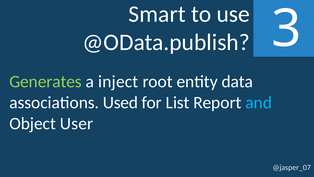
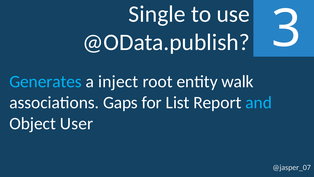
Smart: Smart -> Single (157, 14)
Generates colour: light green -> light blue (46, 82)
data: data -> walk (237, 82)
Used: Used -> Gaps (120, 102)
